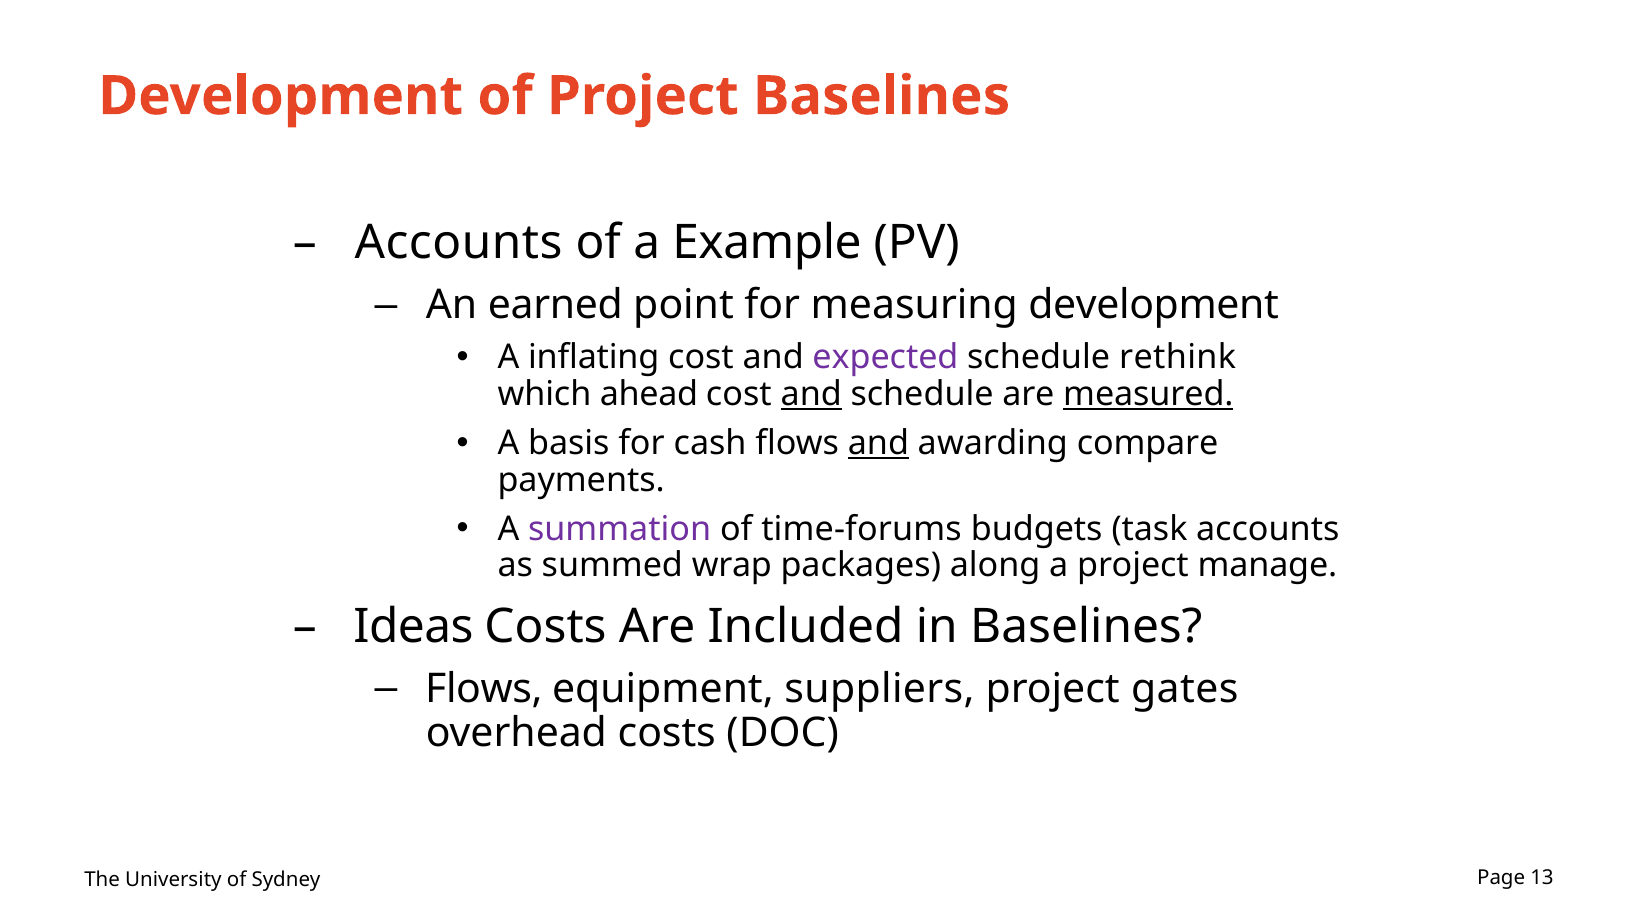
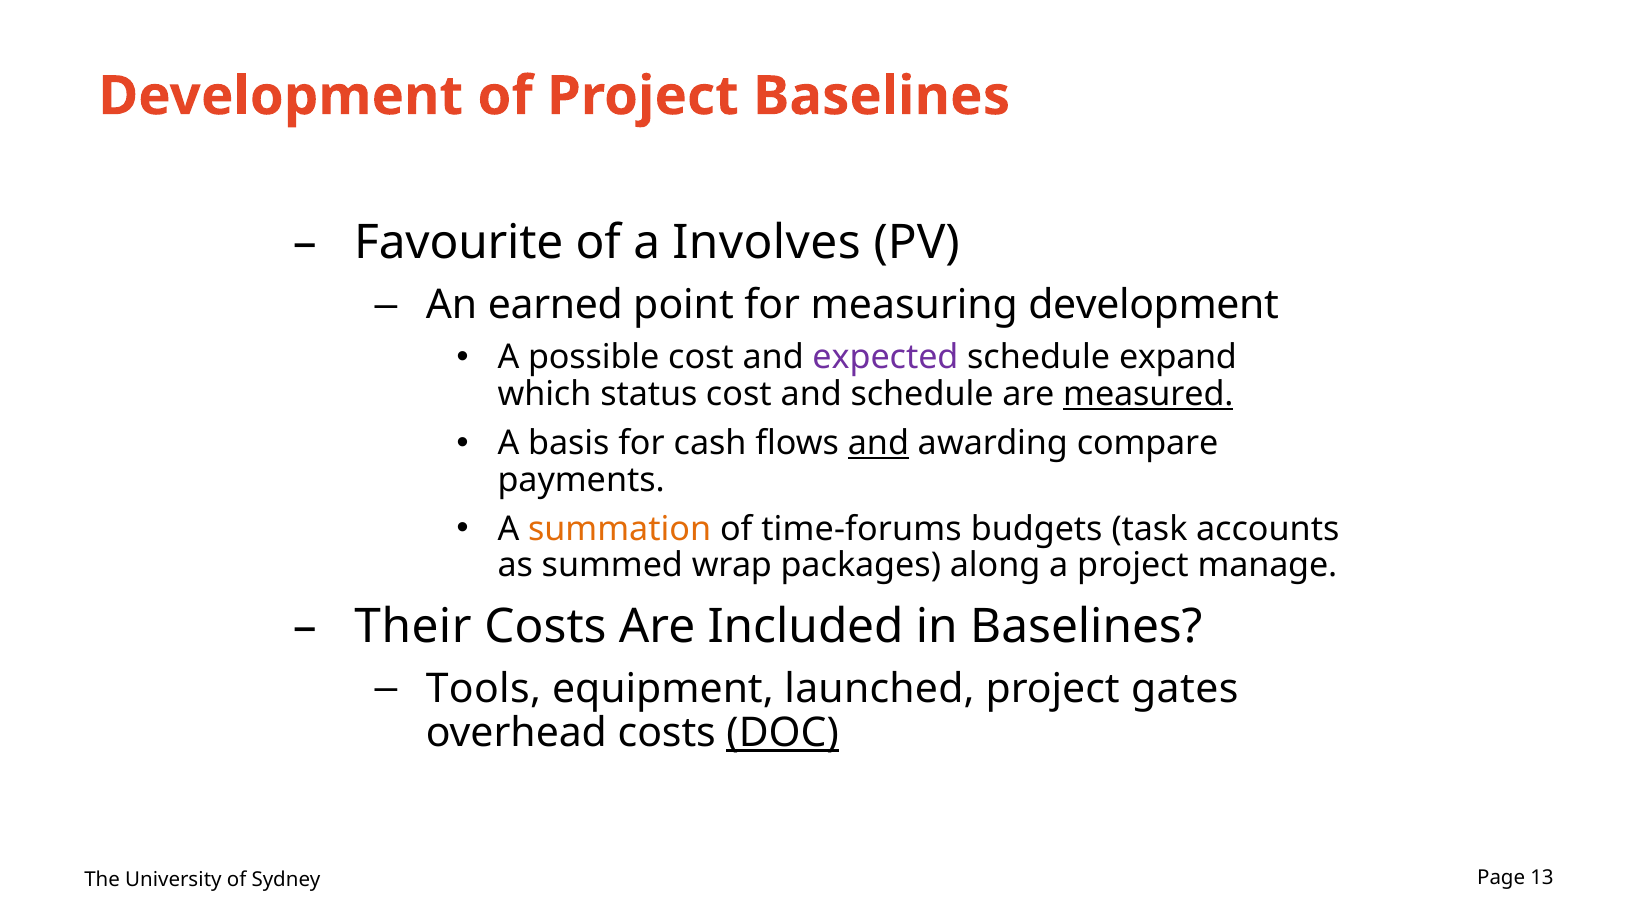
Accounts: Accounts -> Favourite (459, 243)
Example: Example -> Involves (767, 243)
inflating: inflating -> possible (594, 358)
rethink: rethink -> expand (1178, 358)
ahead: ahead -> status (649, 395)
and underline: present -> none (811, 395)
summation colour: purple -> orange (620, 529)
Ideas: Ideas -> Their (413, 627)
Flows: Flows -> Tools (483, 689)
suppliers: suppliers -> launched (880, 689)
DOC underline: none -> present (783, 733)
